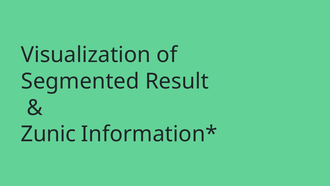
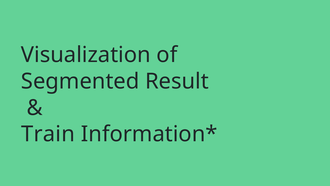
Zunic: Zunic -> Train (48, 134)
